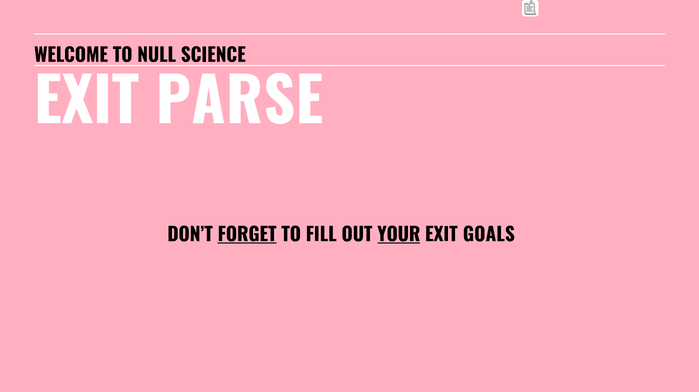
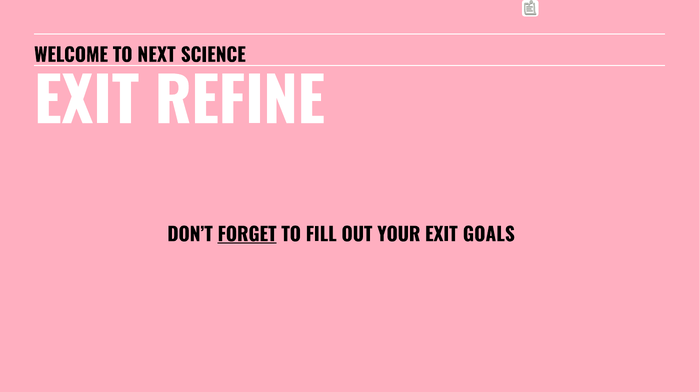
NULL: NULL -> NEXT (157, 56)
PARSE: PARSE -> REFINE (240, 103)
YOUR underline: present -> none (399, 235)
